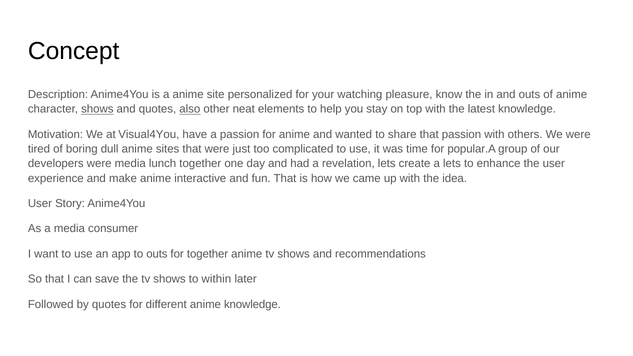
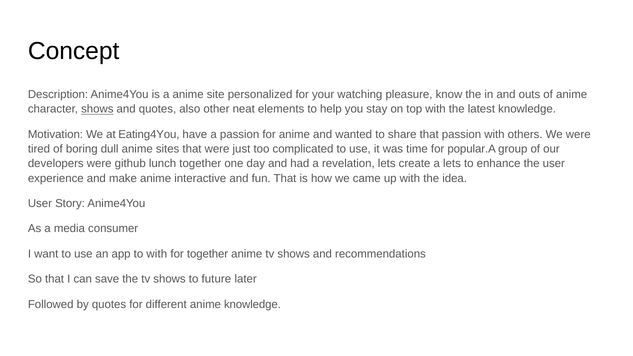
also underline: present -> none (190, 109)
Visual4You: Visual4You -> Eating4You (149, 134)
were media: media -> github (130, 164)
to outs: outs -> with (157, 254)
within: within -> future (216, 279)
